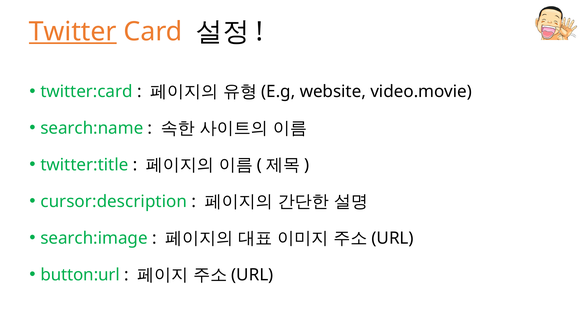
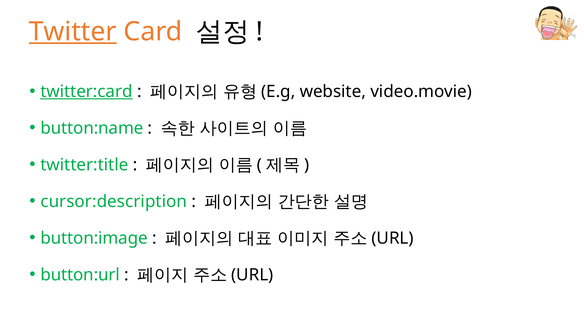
twitter:card underline: none -> present (87, 92)
search:name: search:name -> button:name (92, 128)
search:image: search:image -> button:image (94, 239)
